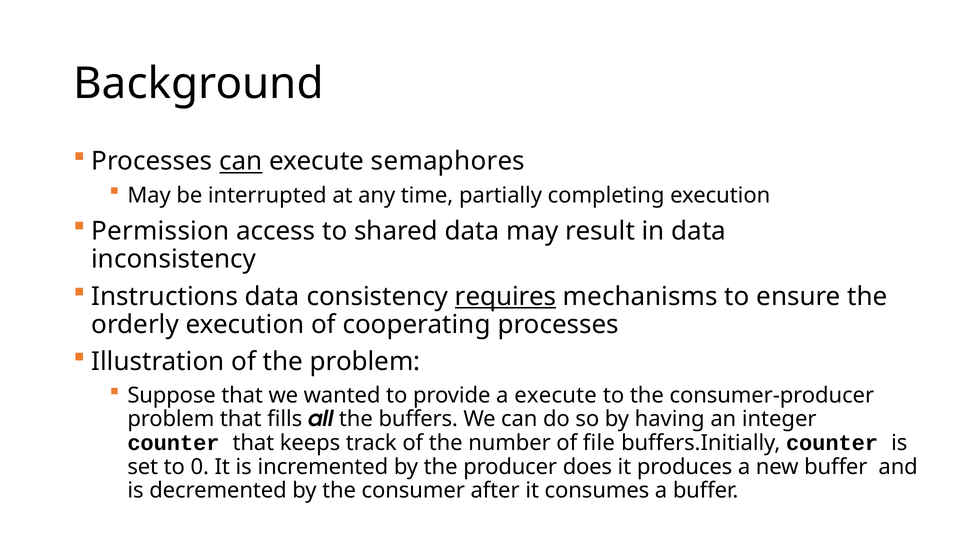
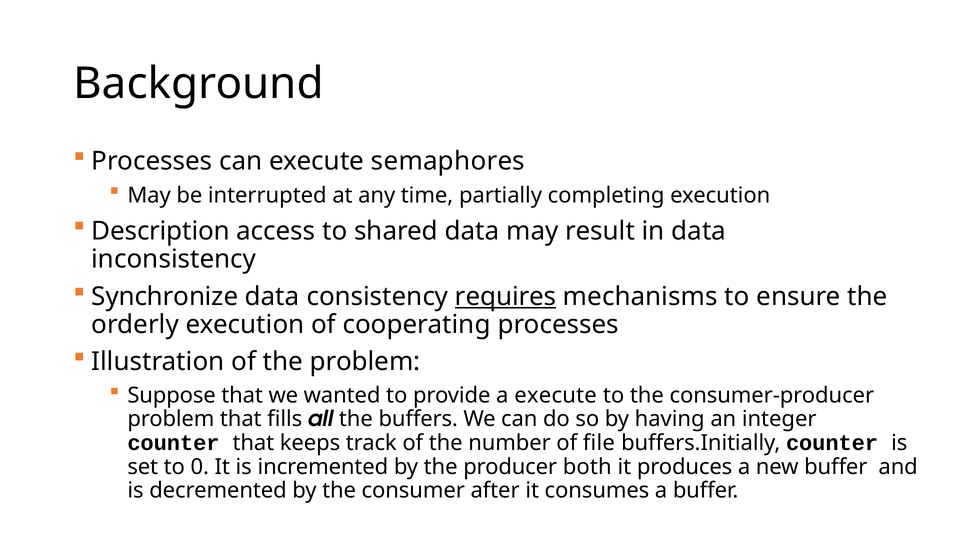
can underline: present -> none (241, 161)
Permission: Permission -> Description (161, 231)
Instructions: Instructions -> Synchronize (165, 297)
does: does -> both (587, 467)
